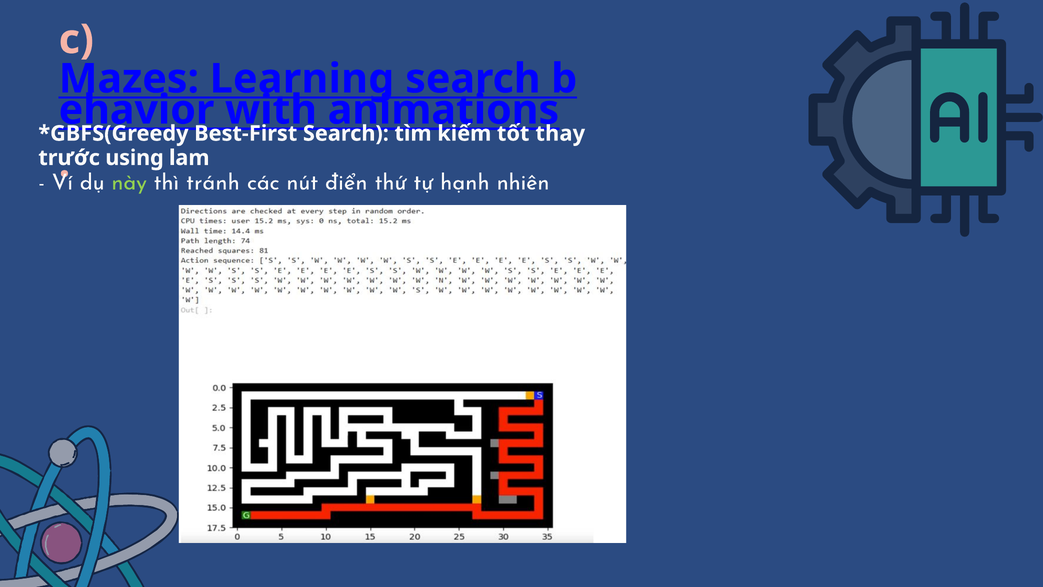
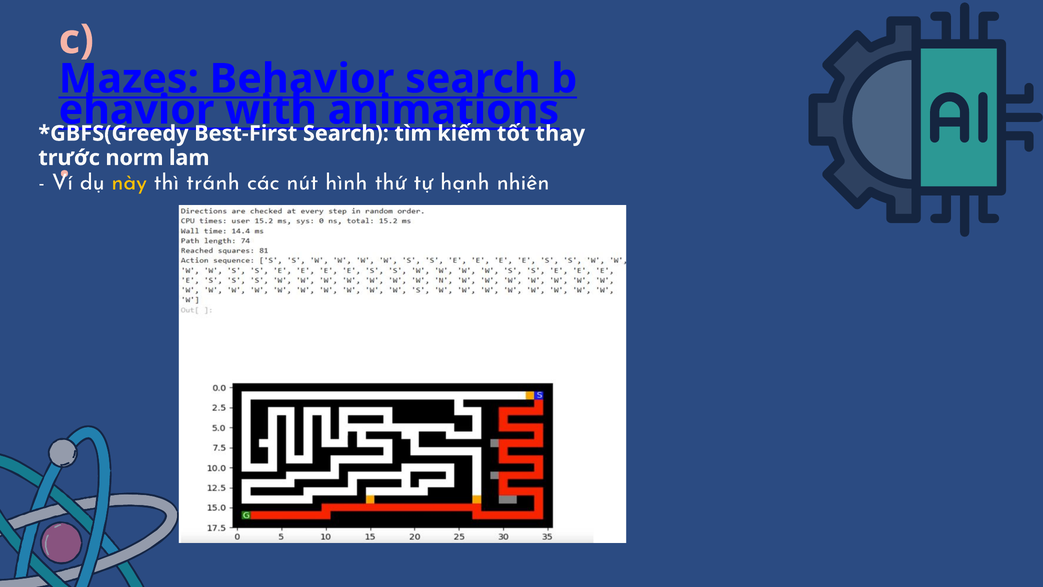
Learning: Learning -> Behavior (302, 79)
using: using -> norm (134, 158)
này colour: light green -> yellow (129, 182)
điển: điển -> hình (346, 182)
